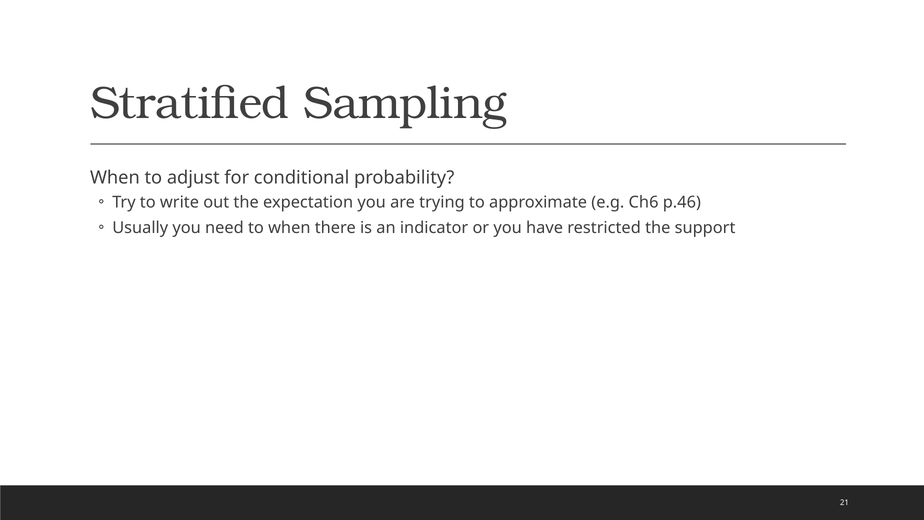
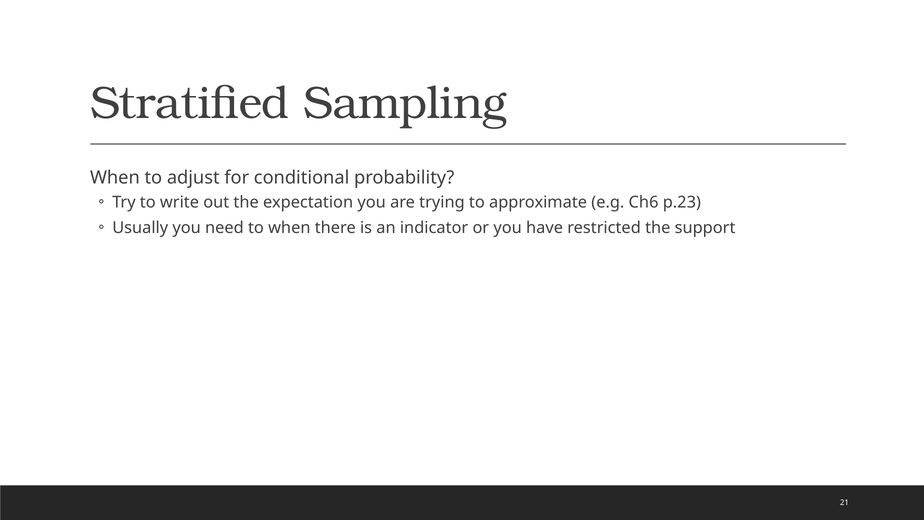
p.46: p.46 -> p.23 (682, 202)
